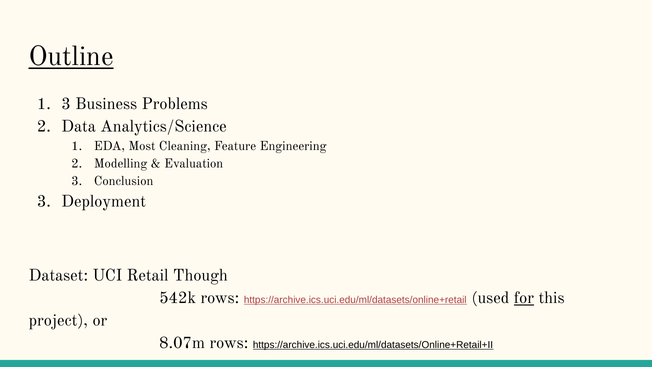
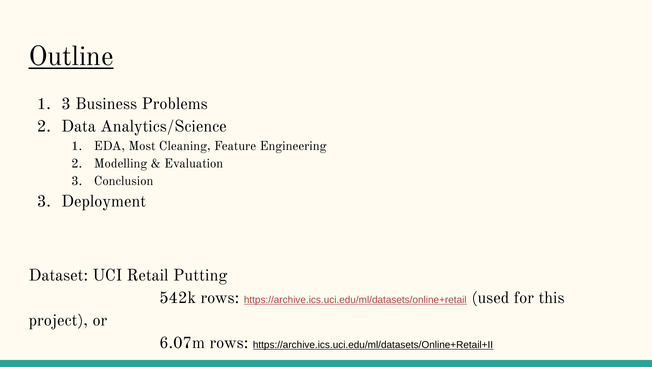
Though: Though -> Putting (200, 275)
for underline: present -> none (524, 298)
8.07m: 8.07m -> 6.07m (182, 343)
